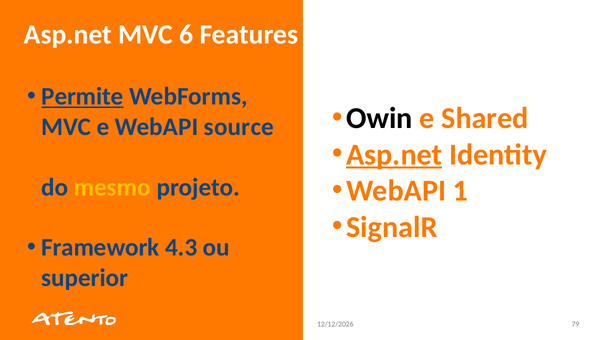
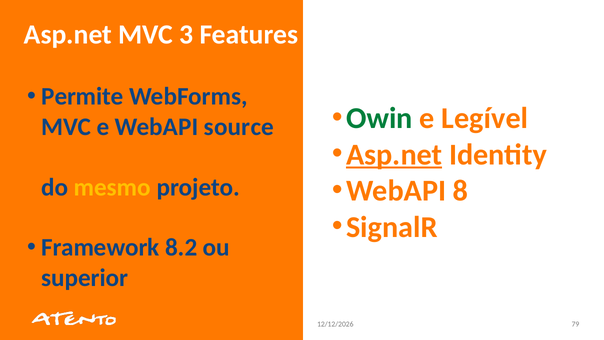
6: 6 -> 3 (186, 34)
Permite underline: present -> none (82, 97)
Owin colour: black -> green (379, 118)
Shared: Shared -> Legível (485, 118)
1: 1 -> 8 (461, 191)
4.3: 4.3 -> 8.2 (181, 247)
